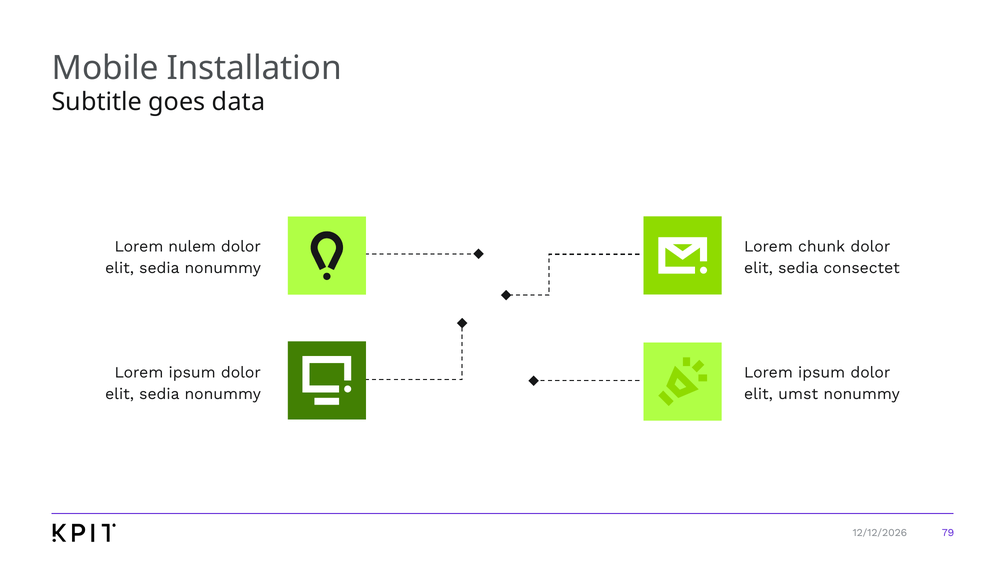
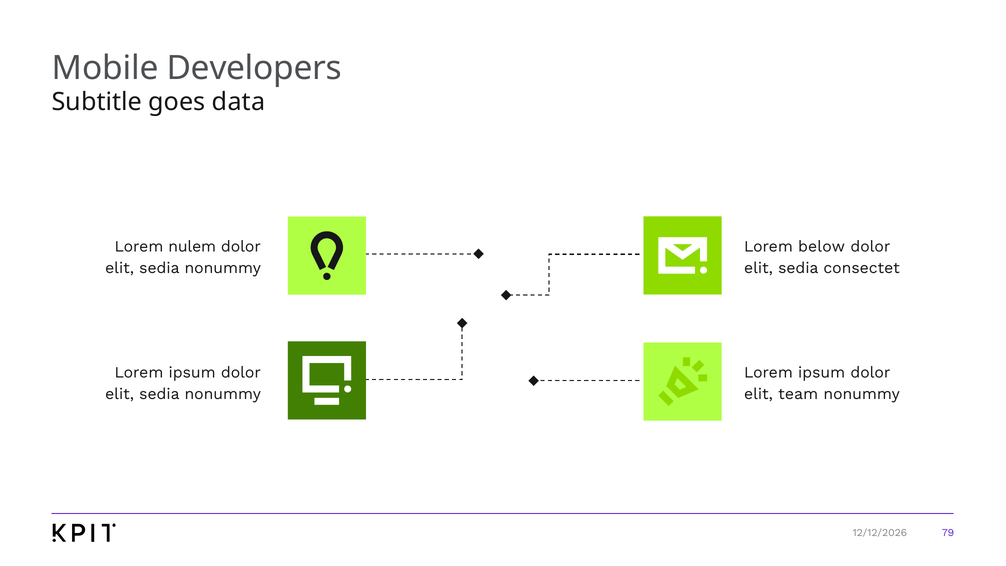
Installation: Installation -> Developers (254, 68)
chunk: chunk -> below (822, 247)
umst: umst -> team (798, 394)
